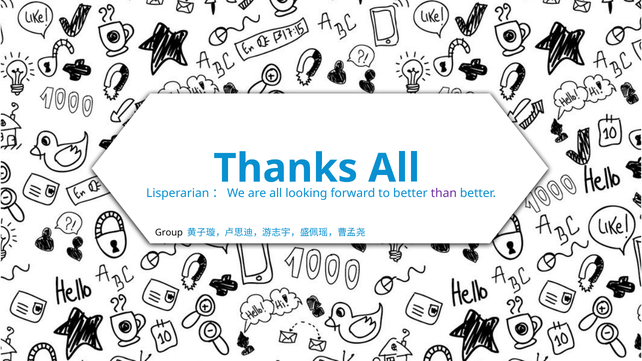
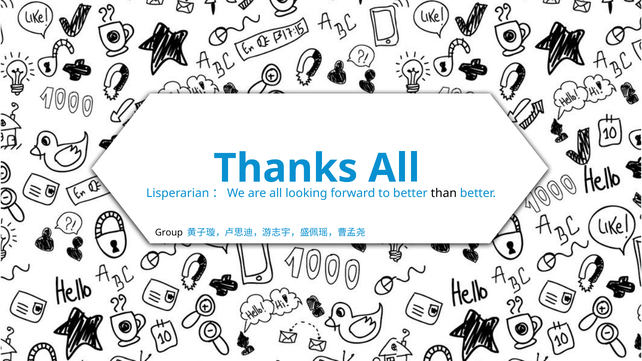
than colour: purple -> black (444, 193)
